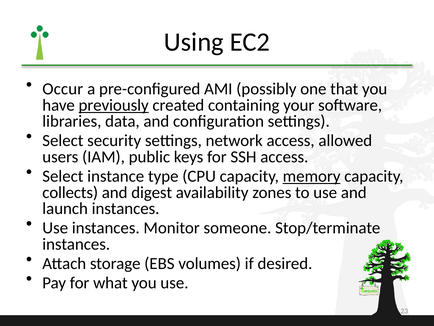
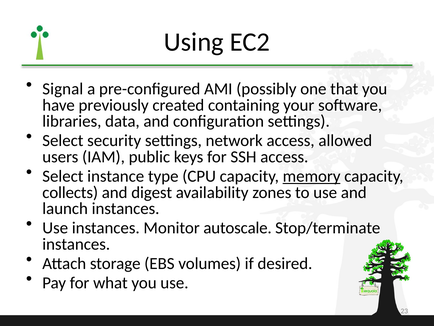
Occur: Occur -> Signal (63, 89)
previously underline: present -> none (114, 105)
someone: someone -> autoscale (238, 228)
